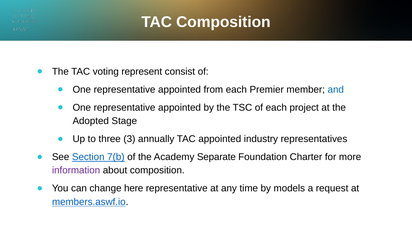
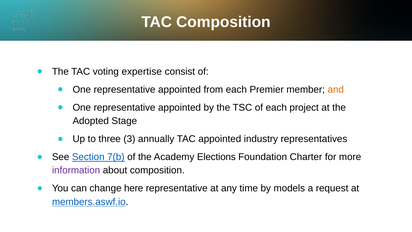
represent: represent -> expertise (142, 71)
and colour: blue -> orange (336, 89)
Separate: Separate -> Elections (216, 157)
